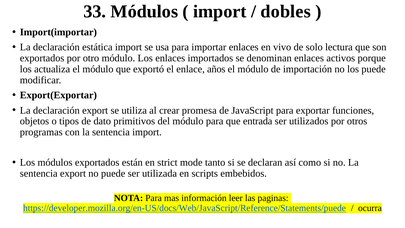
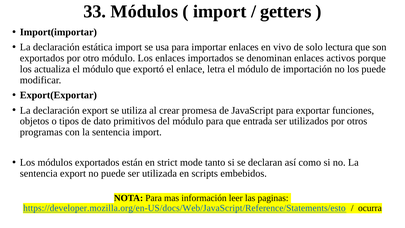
dobles: dobles -> getters (286, 12)
años: años -> letra (216, 69)
https://developer.mozilla.org/en-US/docs/Web/JavaScript/Reference/Statements/puede: https://developer.mozilla.org/en-US/docs/Web/JavaScript/Reference/Statements/puede -> https://developer.mozilla.org/en-US/docs/Web/JavaScript/Reference/Statements/esto (184, 208)
